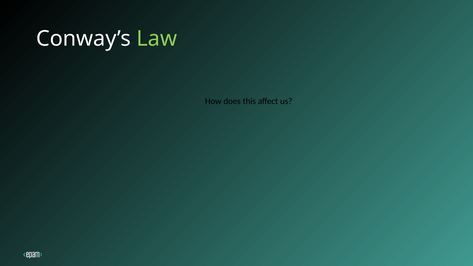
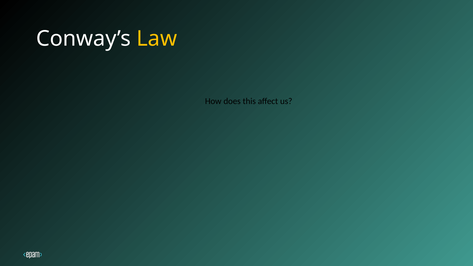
Law colour: light green -> yellow (157, 39)
